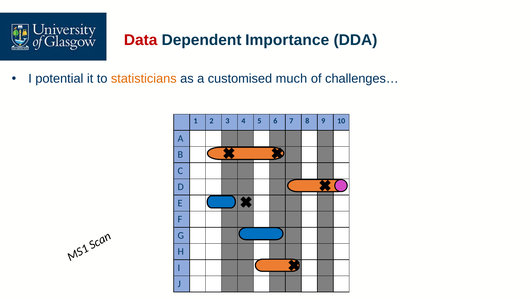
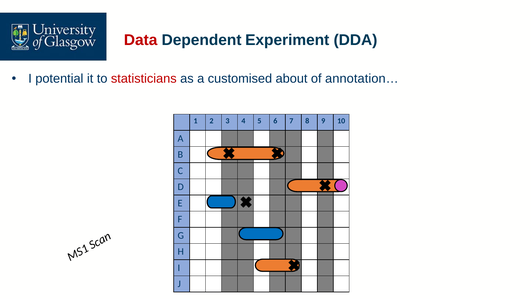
Importance: Importance -> Experiment (287, 40)
statisticians colour: orange -> red (144, 79)
much: much -> about (292, 79)
challenges…: challenges… -> annotation… (362, 79)
